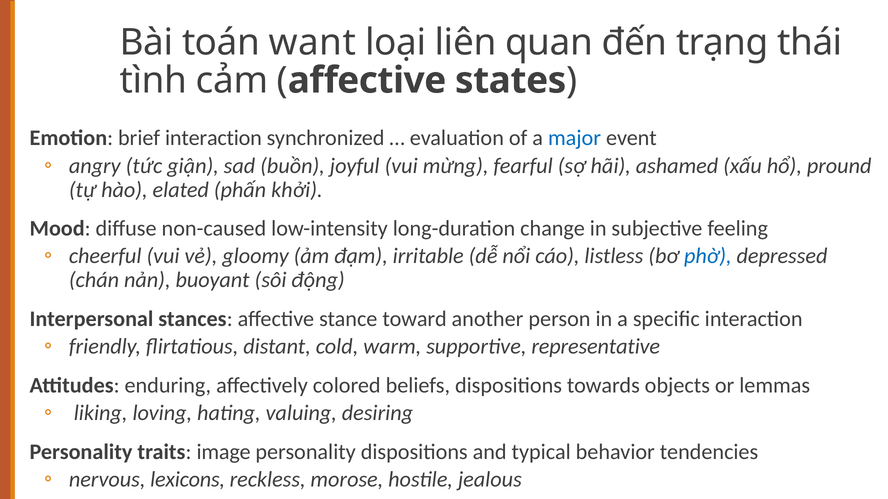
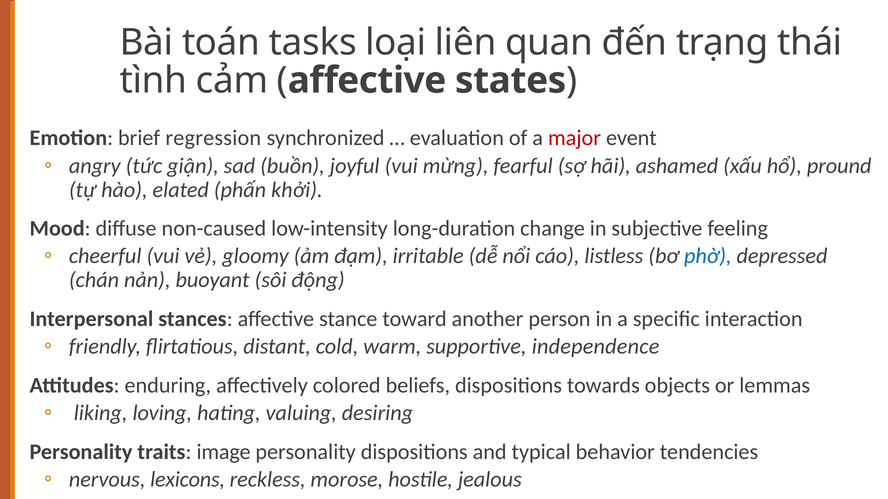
want: want -> tasks (313, 43)
brief interaction: interaction -> regression (213, 138)
major colour: blue -> red (575, 138)
representative: representative -> independence (596, 347)
